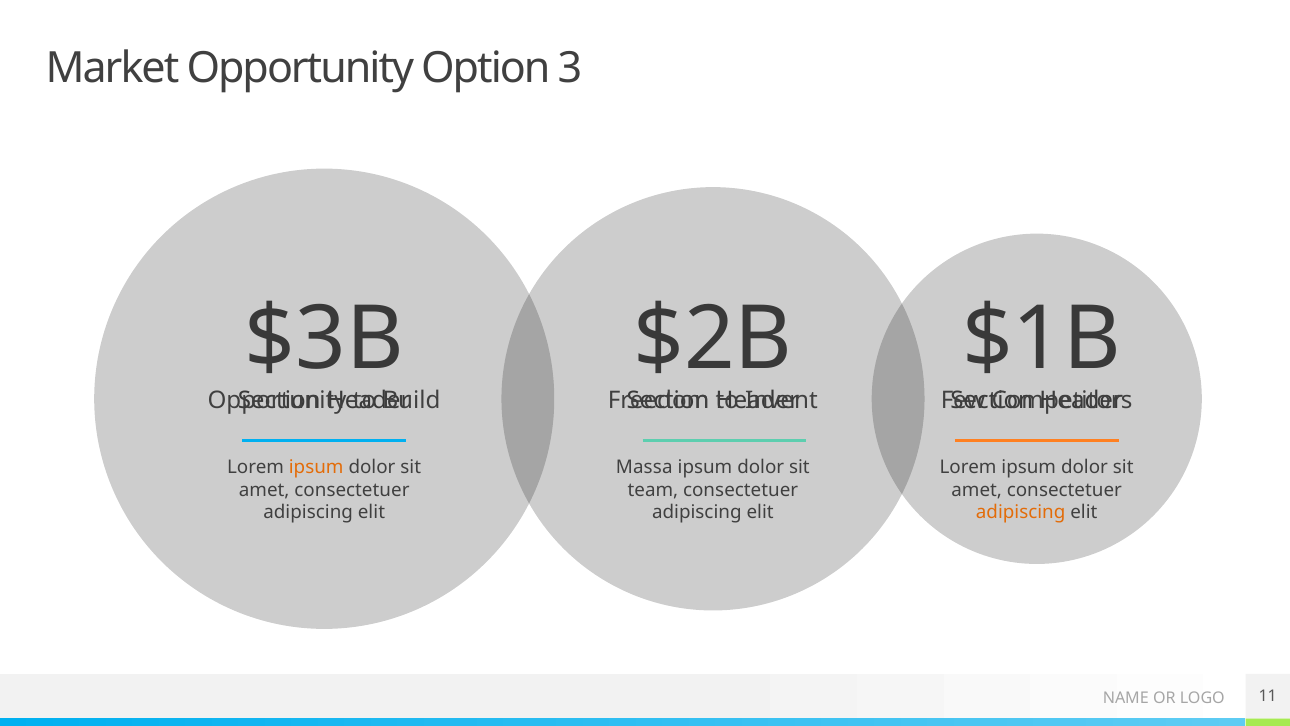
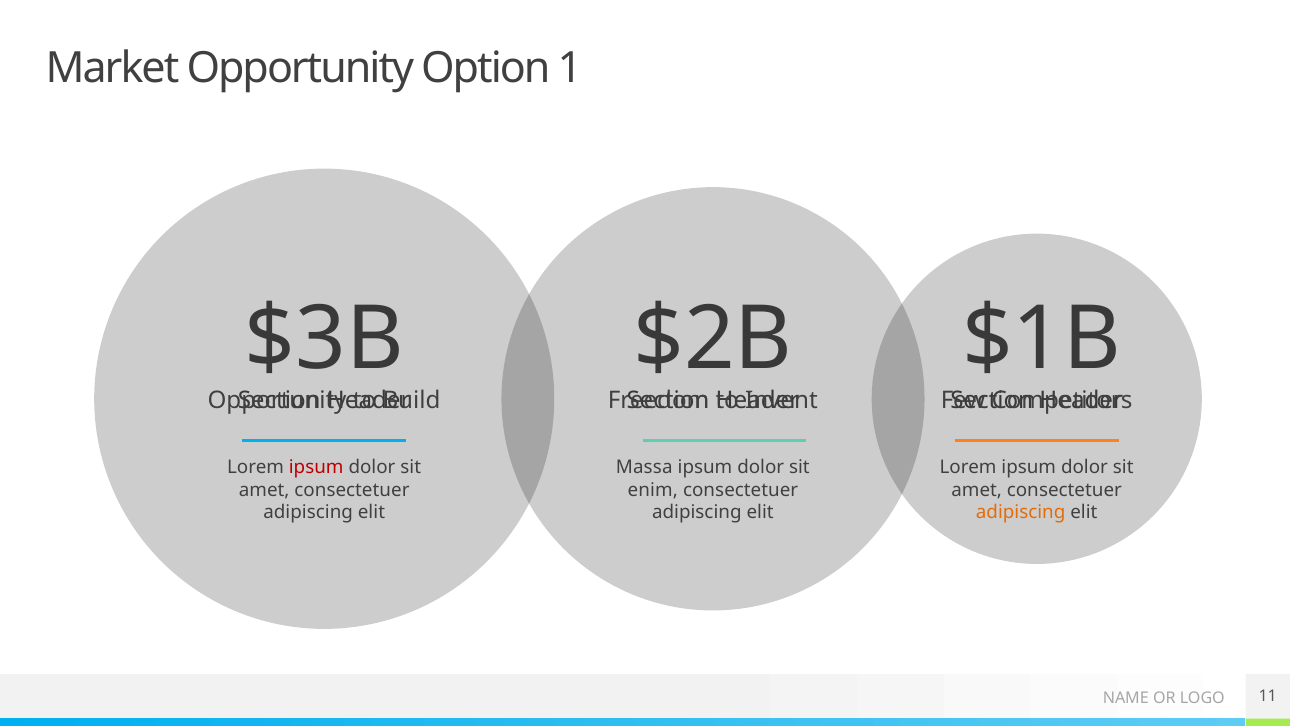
3: 3 -> 1 (570, 69)
ipsum colour: orange -> red (316, 467)
team: team -> enim (653, 490)
